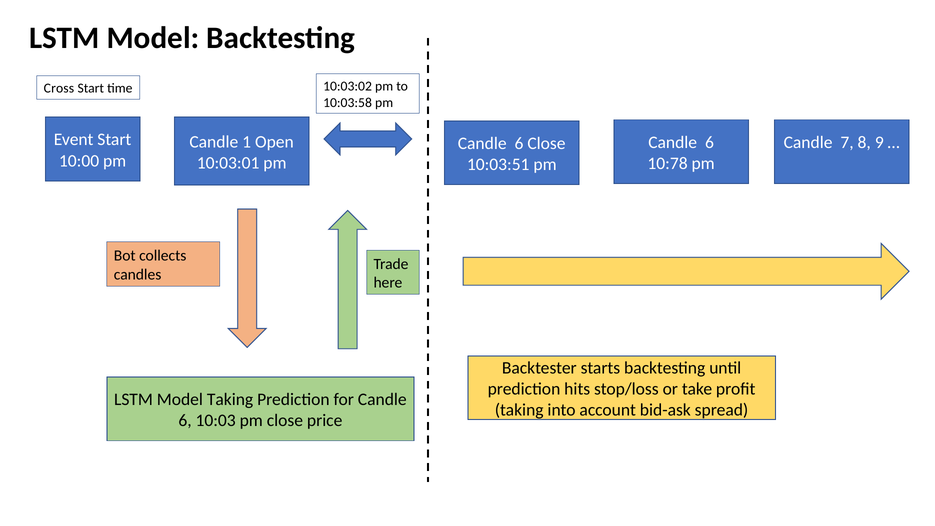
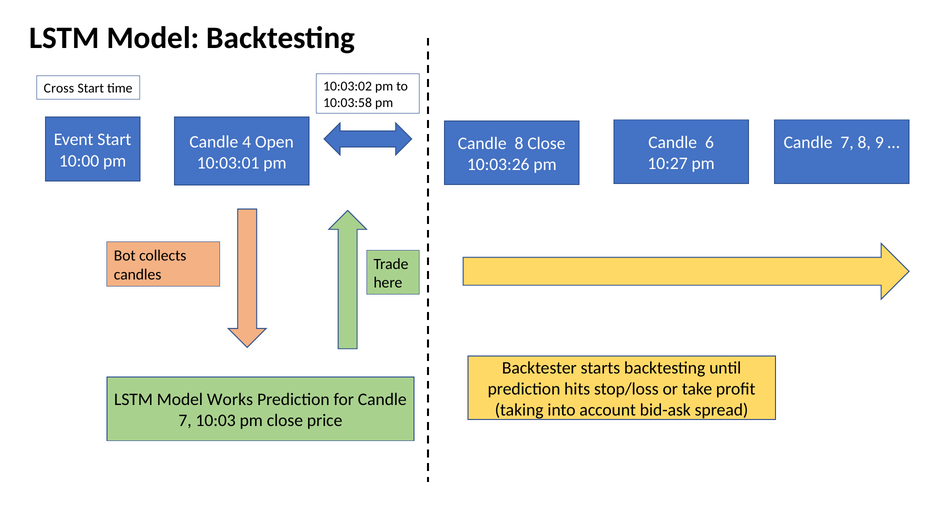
1: 1 -> 4 (247, 142)
6: 6 -> 8 (519, 143)
10:78: 10:78 -> 10:27 (668, 163)
10:03:51: 10:03:51 -> 10:03:26 (498, 164)
Model Taking: Taking -> Works (230, 400)
6: 6 -> 7 (185, 421)
